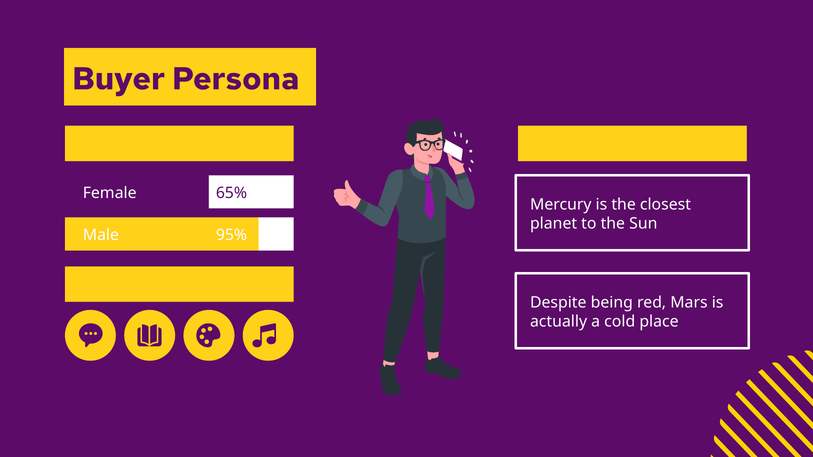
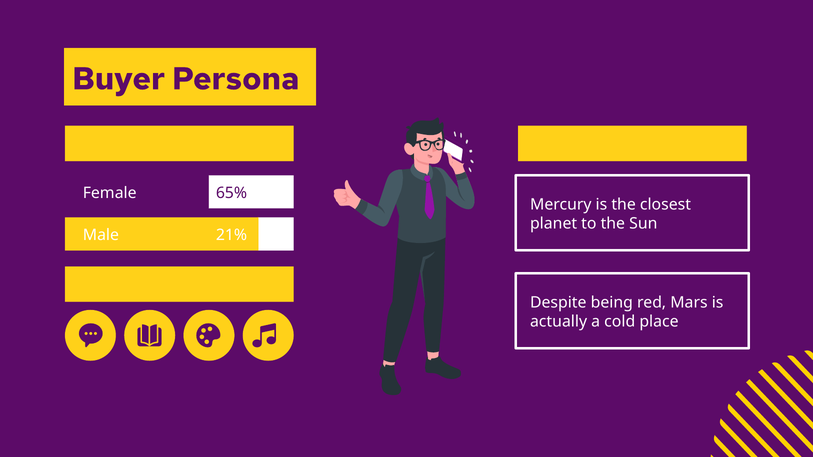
95%: 95% -> 21% (232, 235)
